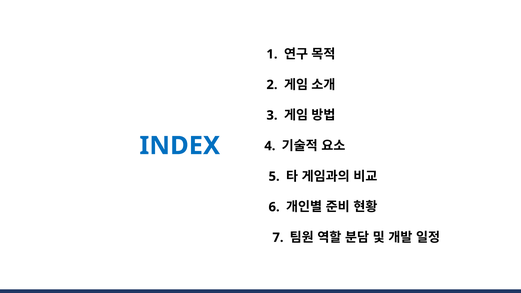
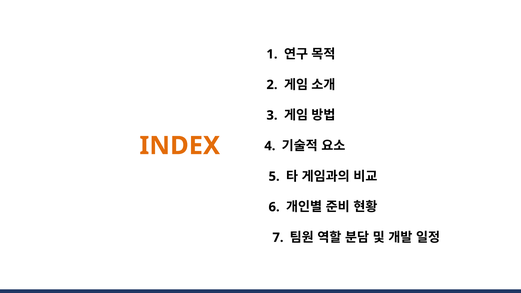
INDEX colour: blue -> orange (180, 146)
